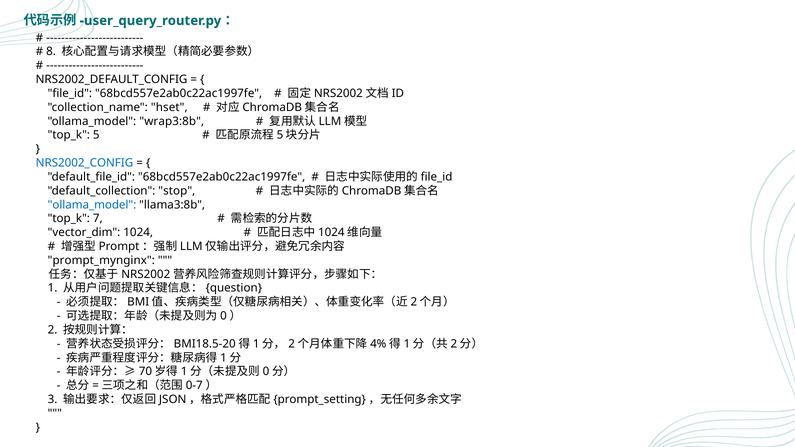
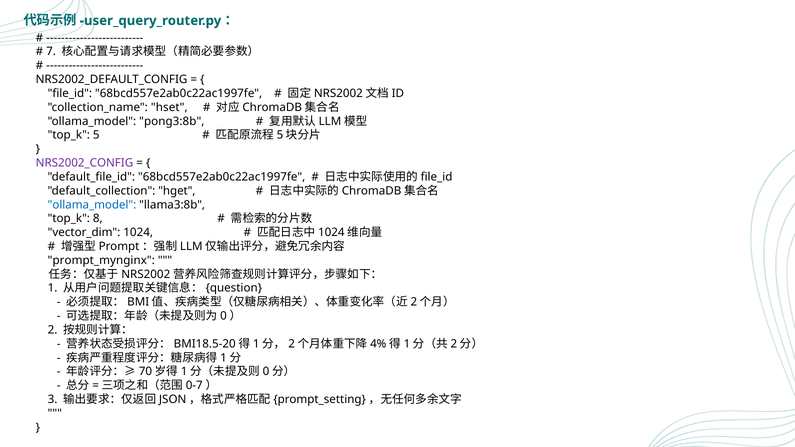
8: 8 -> 7 (51, 52)
wrap3:8b: wrap3:8b -> pong3:8b (172, 121)
NRS2002_CONFIG colour: blue -> purple (84, 163)
stop: stop -> hget (177, 191)
7: 7 -> 8 (98, 219)
